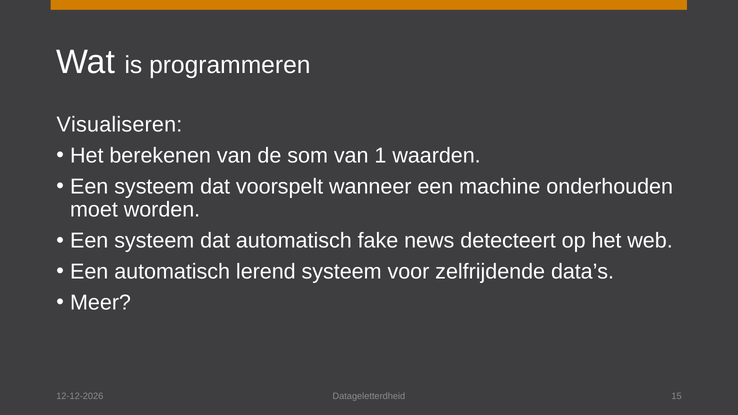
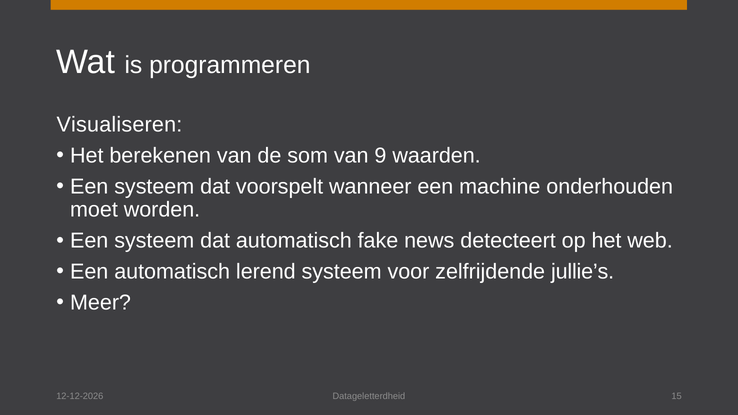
1: 1 -> 9 (380, 156)
data’s: data’s -> jullie’s (583, 272)
